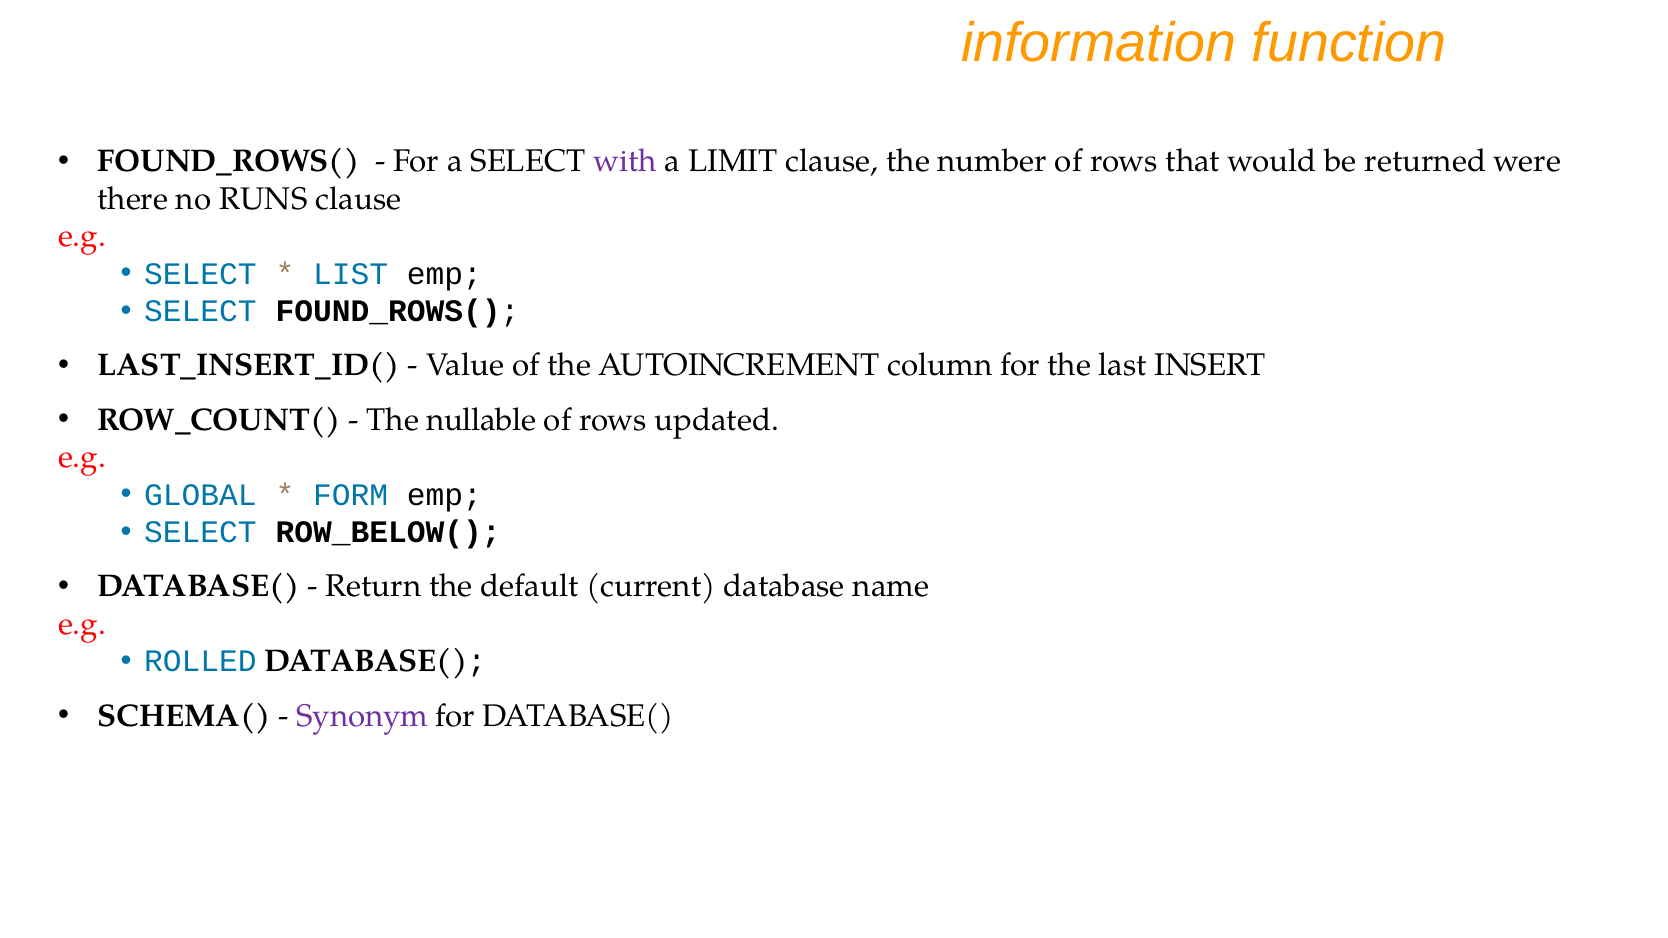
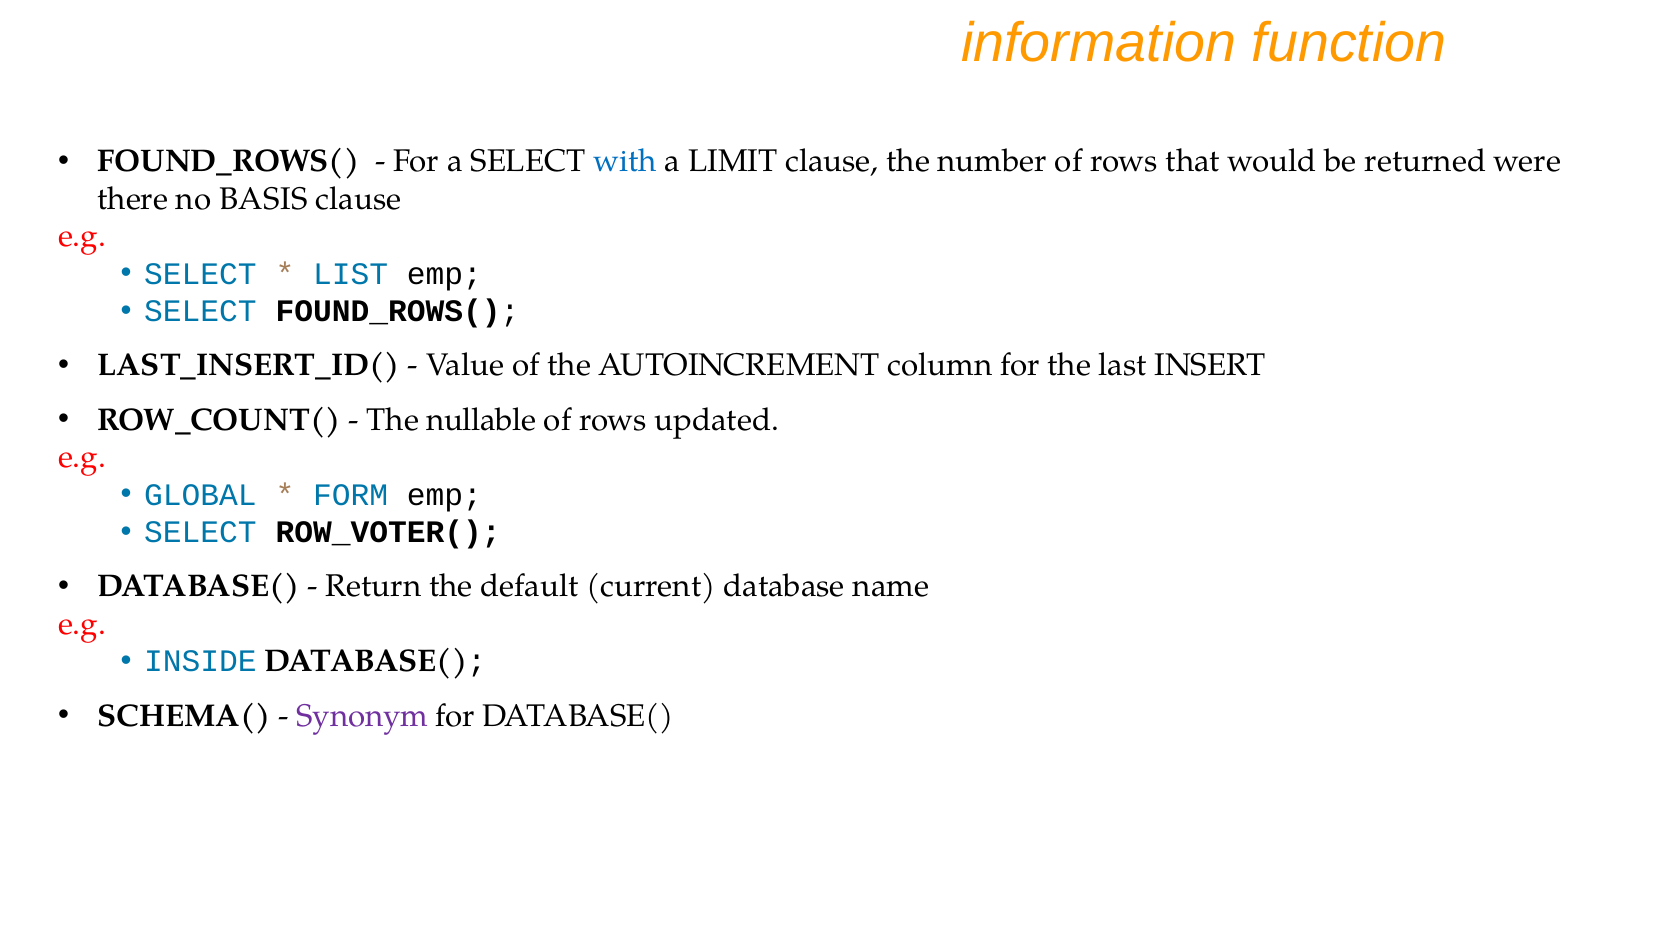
with colour: purple -> blue (625, 161)
RUNS: RUNS -> BASIS (263, 199)
ROW_BELOW(: ROW_BELOW( -> ROW_VOTER( (388, 533)
ROLLED: ROLLED -> INSIDE (200, 662)
